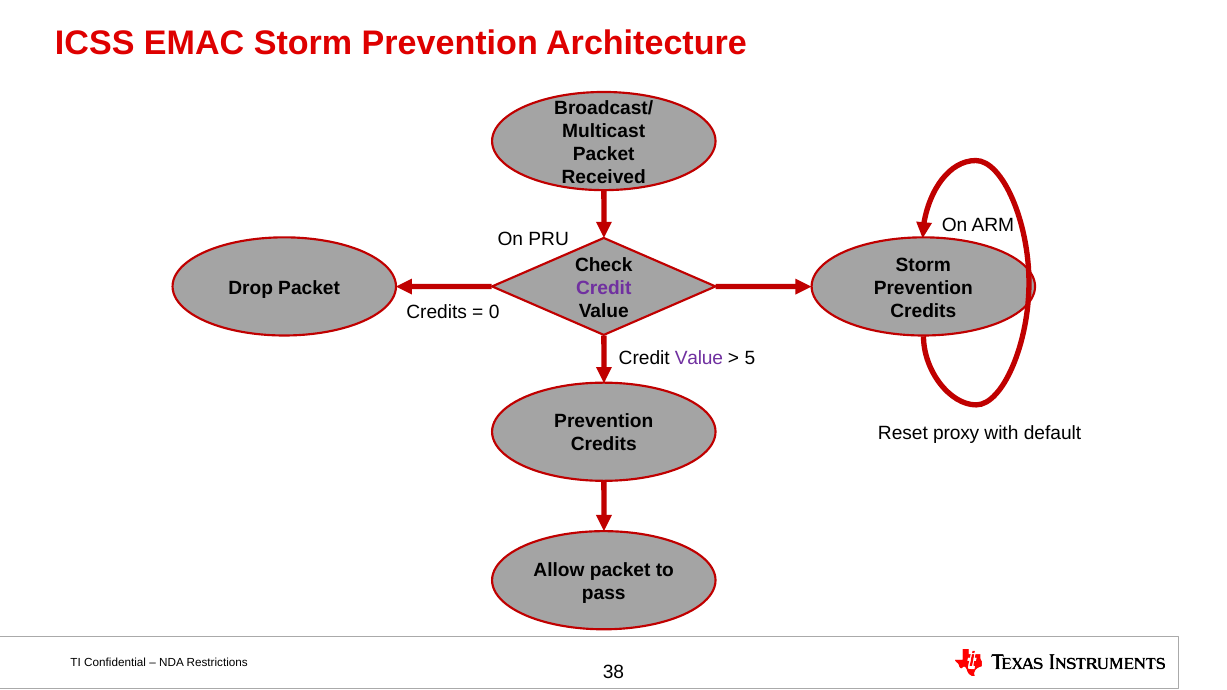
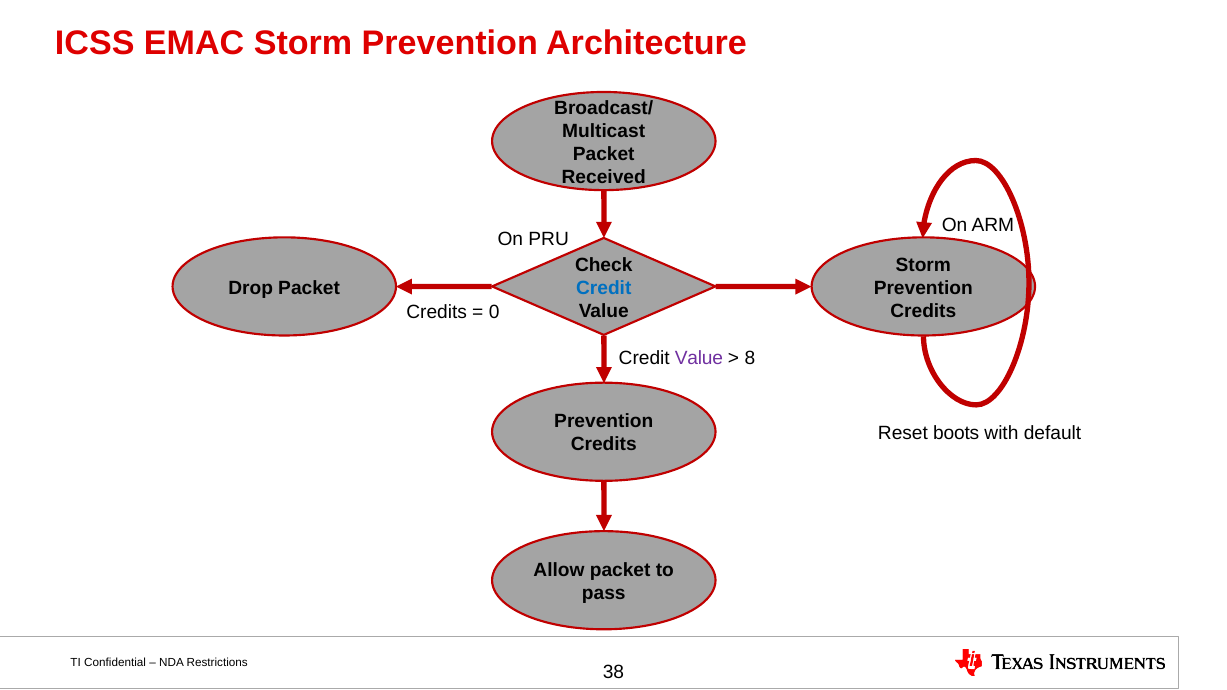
Credit colour: purple -> blue (604, 288)
5: 5 -> 8 (750, 359)
proxy: proxy -> boots (956, 433)
